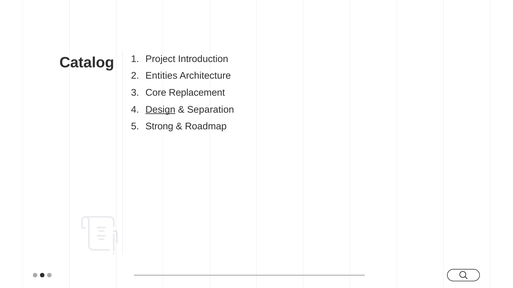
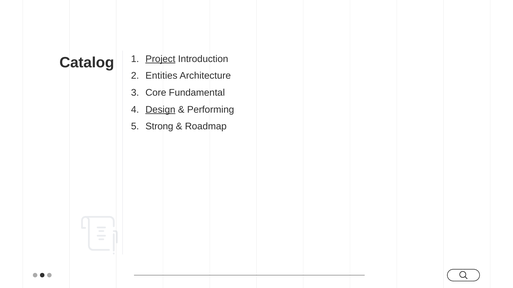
Project underline: none -> present (160, 59)
Replacement: Replacement -> Fundamental (197, 93)
Separation: Separation -> Performing (211, 110)
